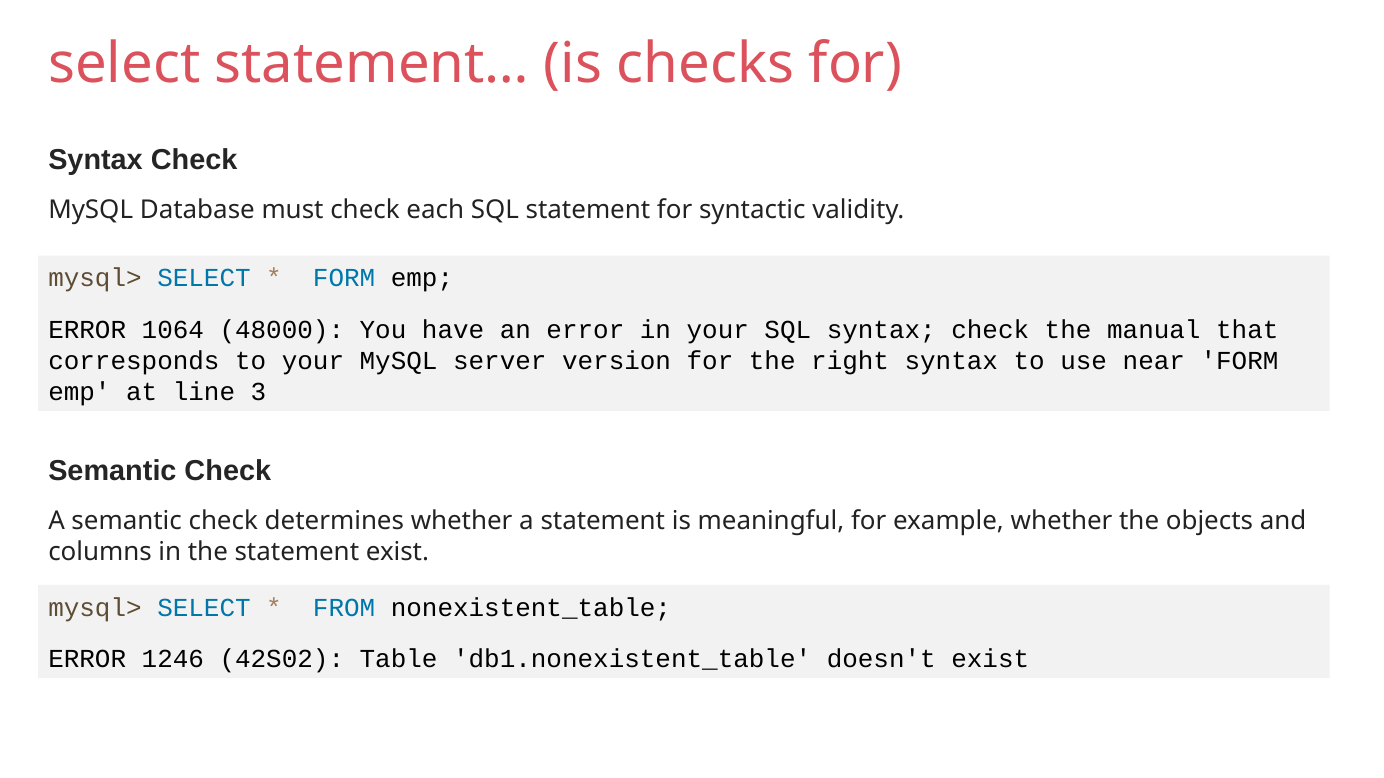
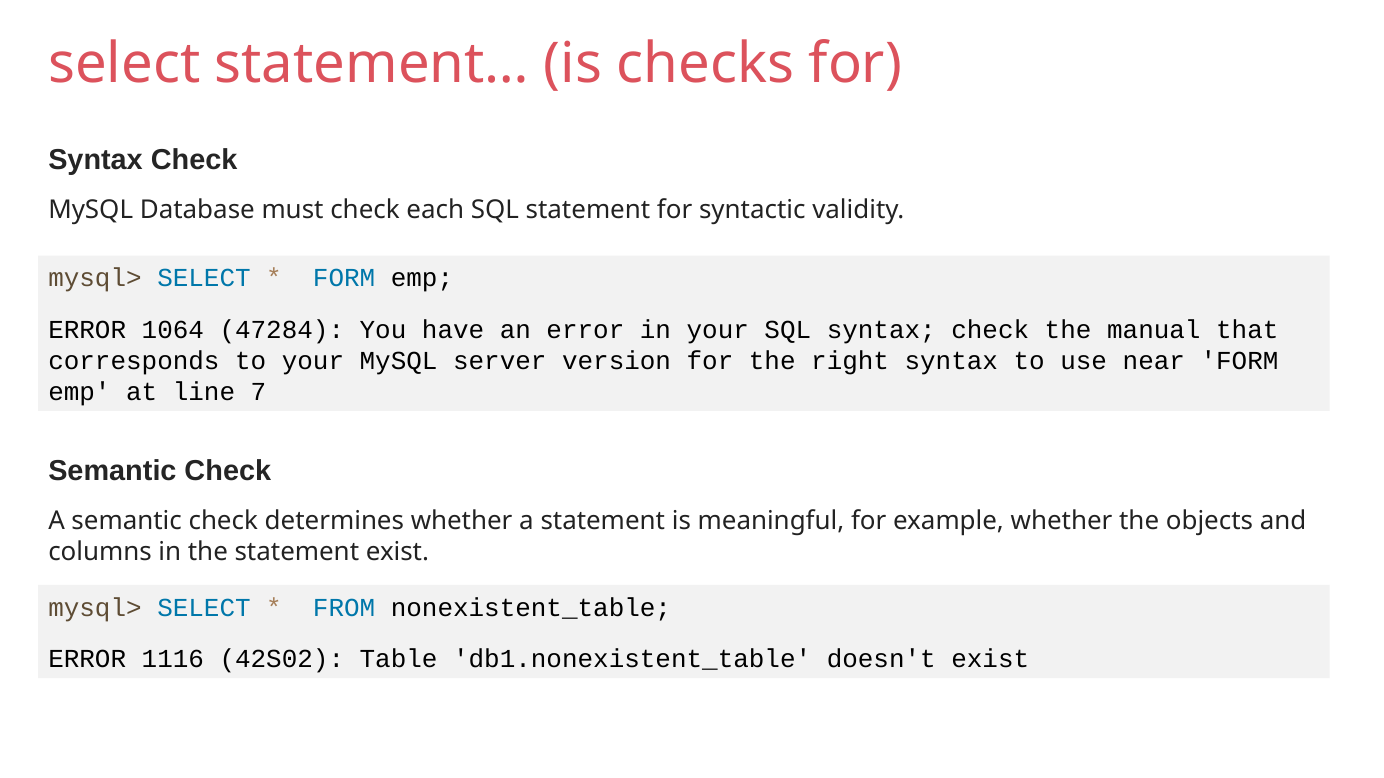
48000: 48000 -> 47284 (282, 330)
3: 3 -> 7 (258, 392)
1246: 1246 -> 1116 (173, 660)
